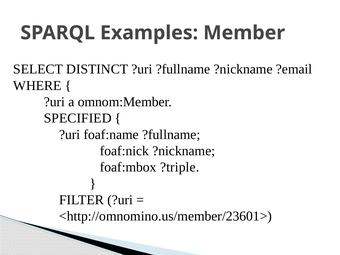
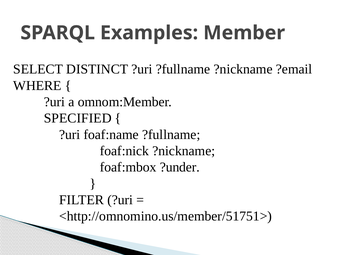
?triple: ?triple -> ?under (180, 167)
<http://omnomino.us/member/23601>: <http://omnomino.us/member/23601> -> <http://omnomino.us/member/51751> (166, 216)
